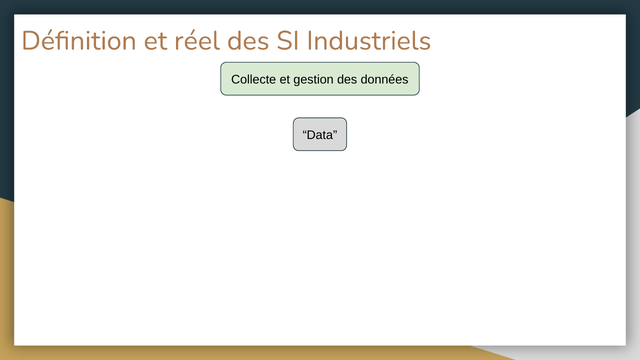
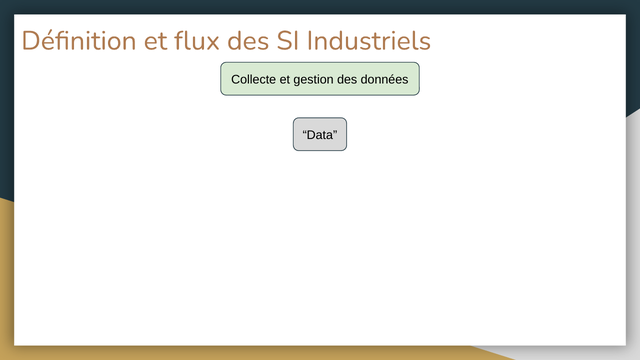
réel: réel -> flux (197, 41)
